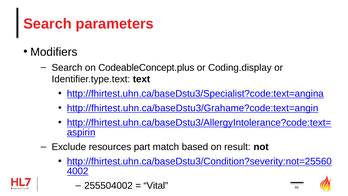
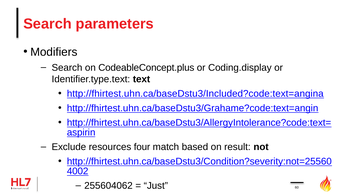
http://fhirtest.uhn.ca/baseDstu3/Specialist?code:text=angina: http://fhirtest.uhn.ca/baseDstu3/Specialist?code:text=angina -> http://fhirtest.uhn.ca/baseDstu3/Included?code:text=angina (195, 94)
part: part -> four (142, 147)
255504002: 255504002 -> 255604062 (108, 186)
Vital: Vital -> Just (156, 186)
